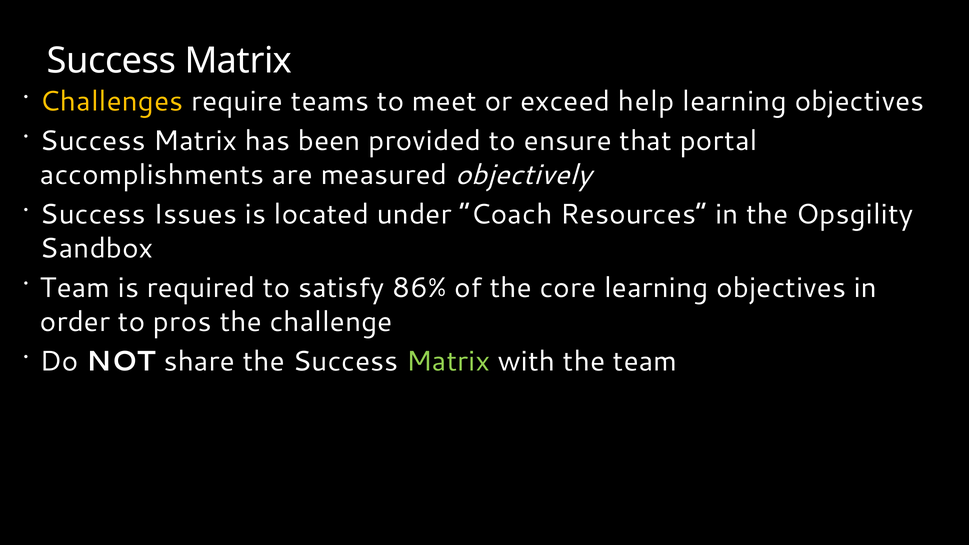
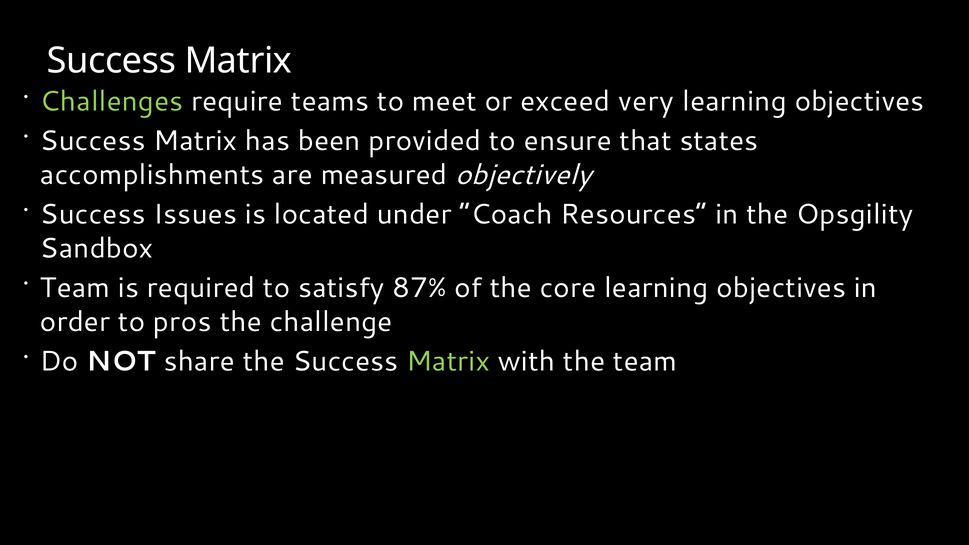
Challenges colour: yellow -> light green (112, 101)
help: help -> very (646, 101)
portal: portal -> states (719, 141)
86%: 86% -> 87% (419, 288)
